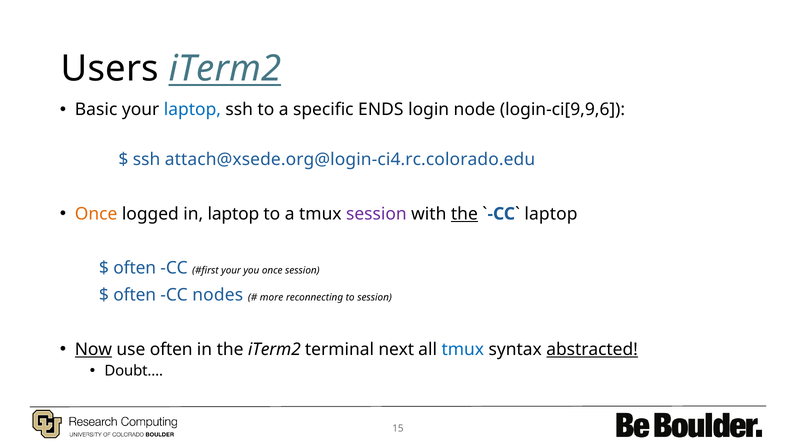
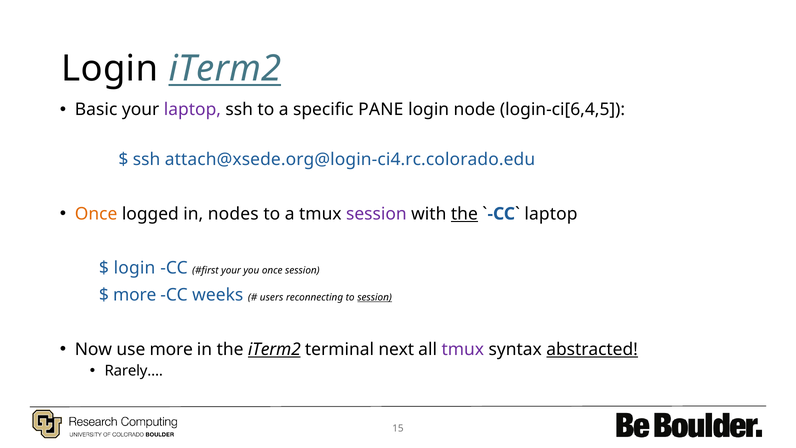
Users: Users -> Login (110, 68)
laptop colour: blue -> purple (192, 109)
ENDS: ENDS -> PANE (381, 109)
login-ci[9,9,6: login-ci[9,9,6 -> login-ci[6,4,5 (563, 109)
in laptop: laptop -> nodes (233, 214)
often: often -> login (135, 268)
often: often -> more (135, 295)
nodes: nodes -> weeks (218, 295)
more: more -> users (272, 297)
session underline: none -> present (375, 297)
Now underline: present -> none (93, 349)
use often: often -> more (171, 349)
iTerm2 underline: none -> present (274, 349)
tmux colour: blue -> purple (463, 349)
Doubt…: Doubt… -> Rarely… (134, 371)
